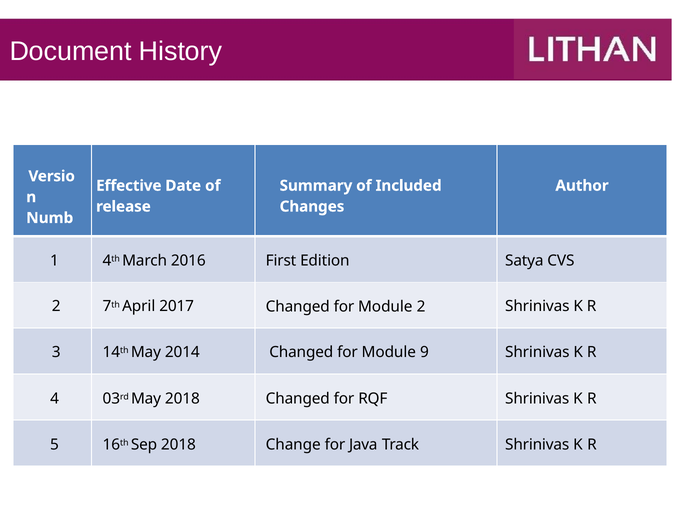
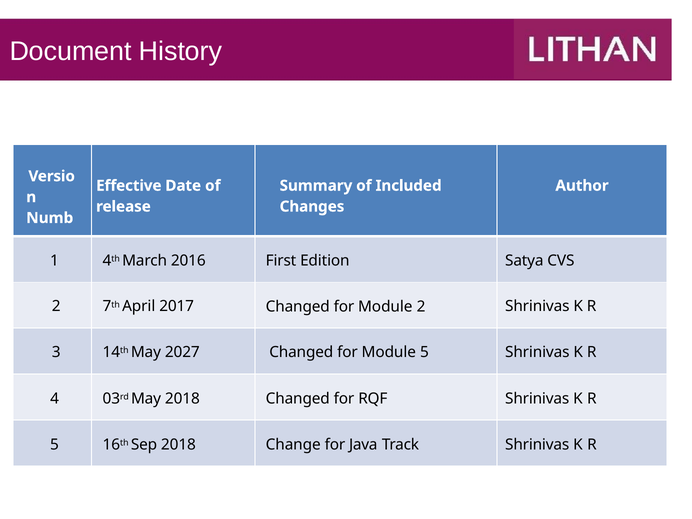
2014: 2014 -> 2027 (182, 352)
Module 9: 9 -> 5 (424, 352)
